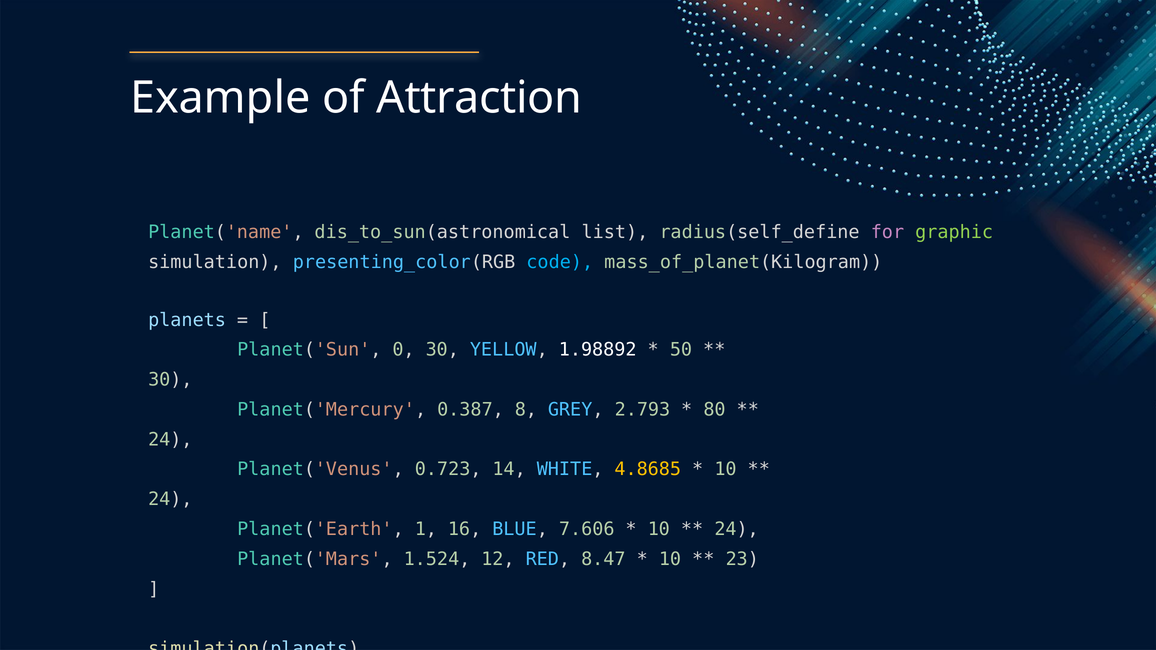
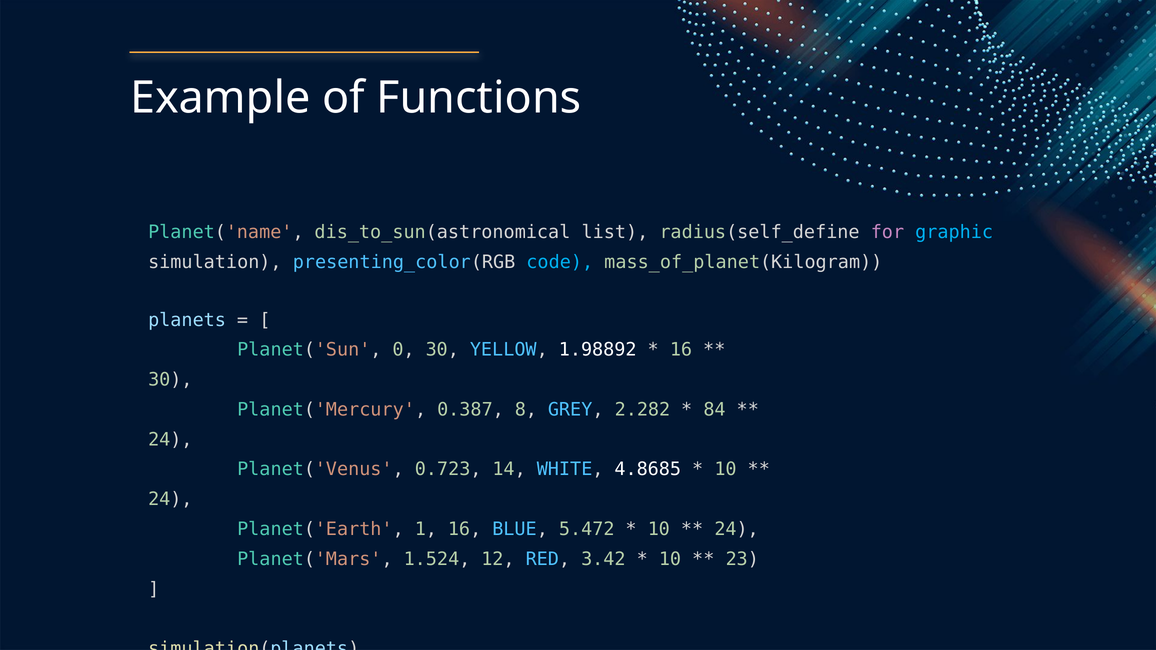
Attraction: Attraction -> Functions (479, 98)
graphic colour: light green -> light blue (954, 232)
50: 50 -> 16 (681, 350)
2.793: 2.793 -> 2.282 (642, 410)
80: 80 -> 84 (715, 410)
4.8685 colour: yellow -> white (648, 470)
7.606: 7.606 -> 5.472 (587, 529)
8.47: 8.47 -> 3.42 (603, 559)
